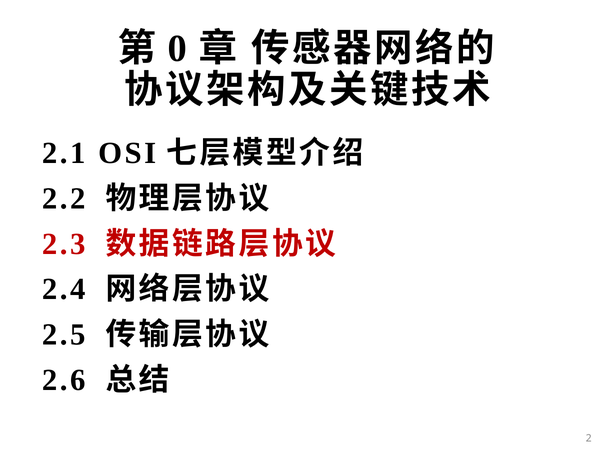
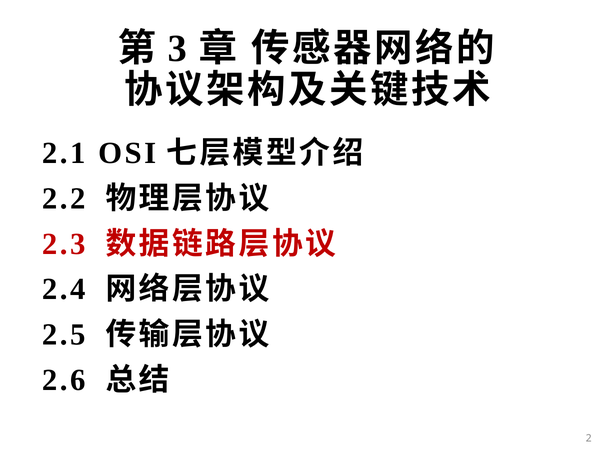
0: 0 -> 3 (178, 49)
